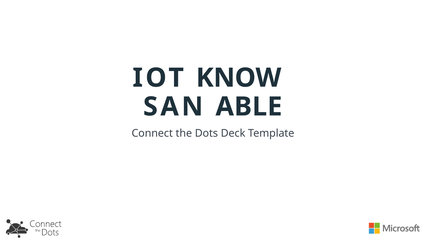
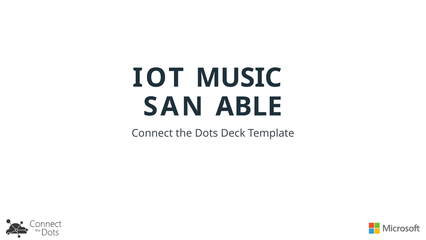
KNOW: KNOW -> MUSIC (239, 78)
